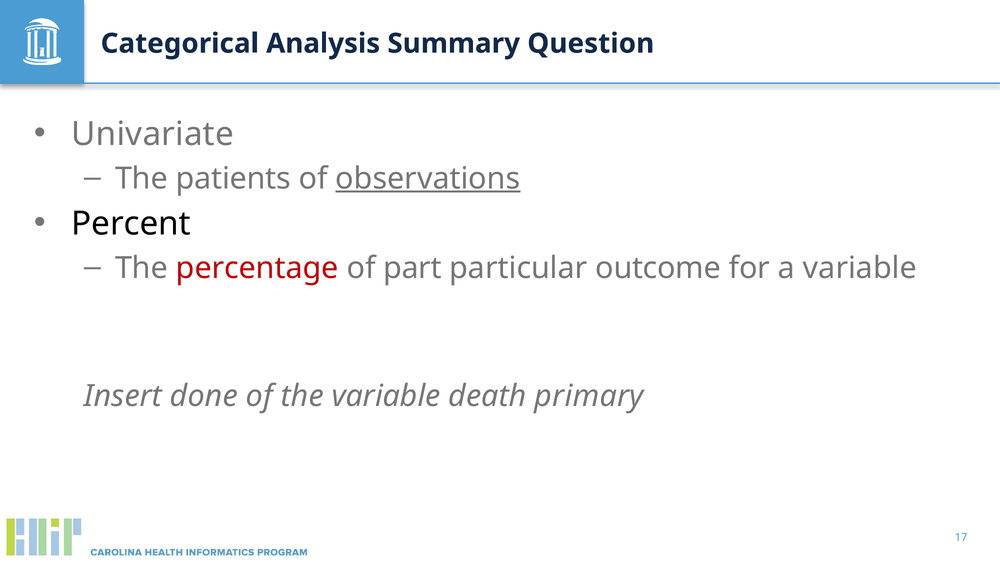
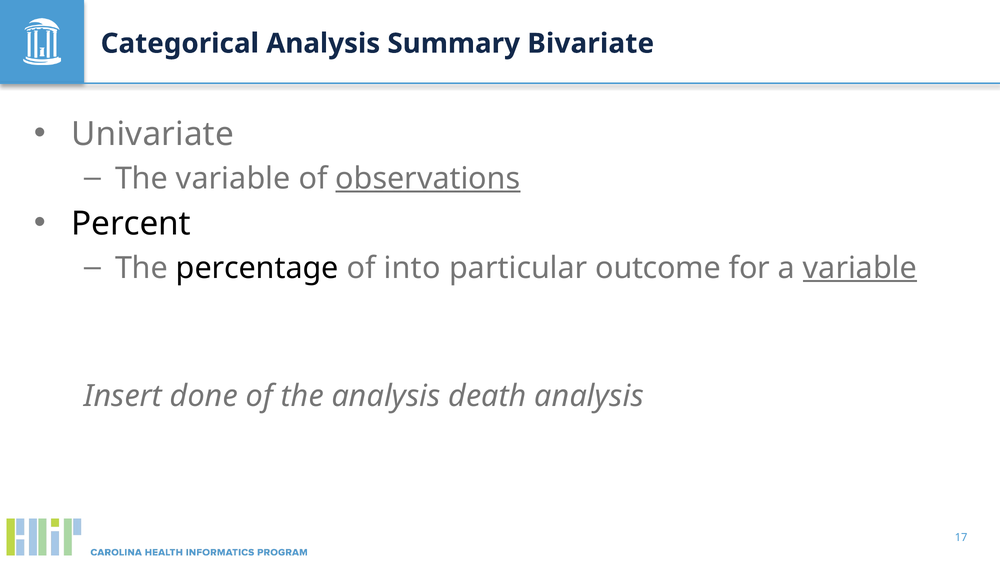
Question: Question -> Bivariate (591, 44)
The patients: patients -> variable (233, 178)
percentage colour: red -> black (257, 268)
part: part -> into (412, 268)
variable underline: none -> present (860, 268)
the variable: variable -> analysis (386, 396)
death primary: primary -> analysis (589, 396)
